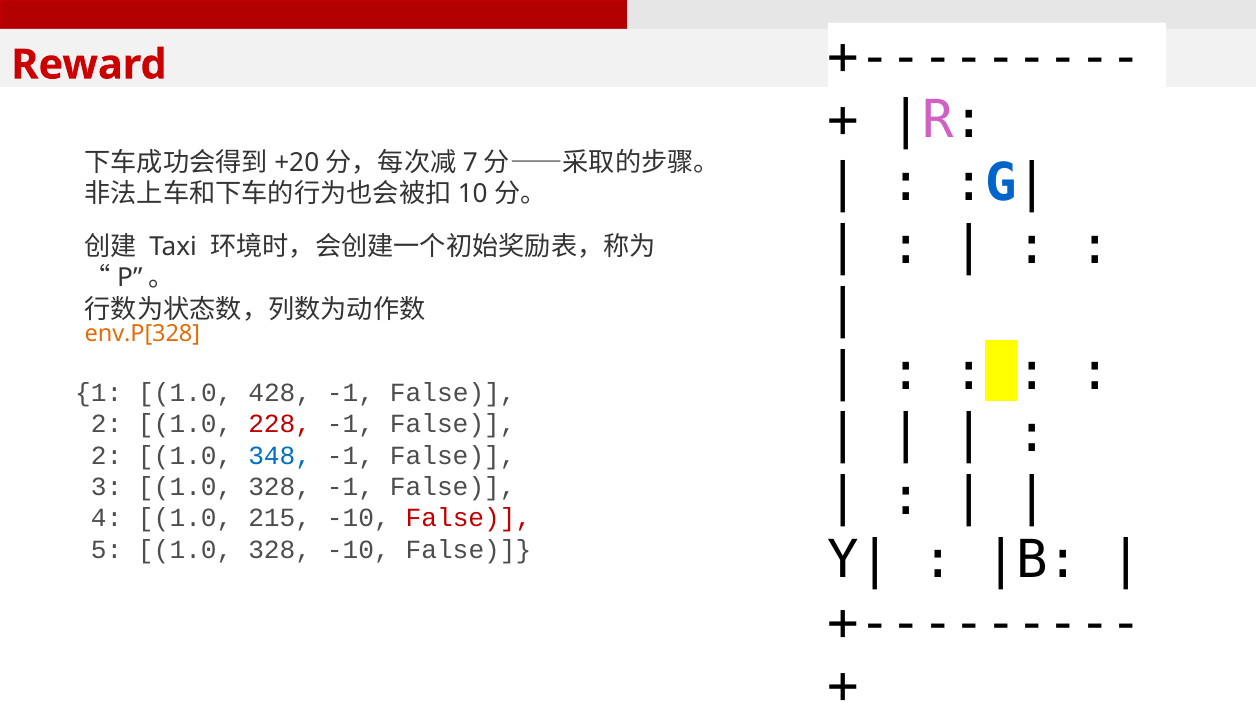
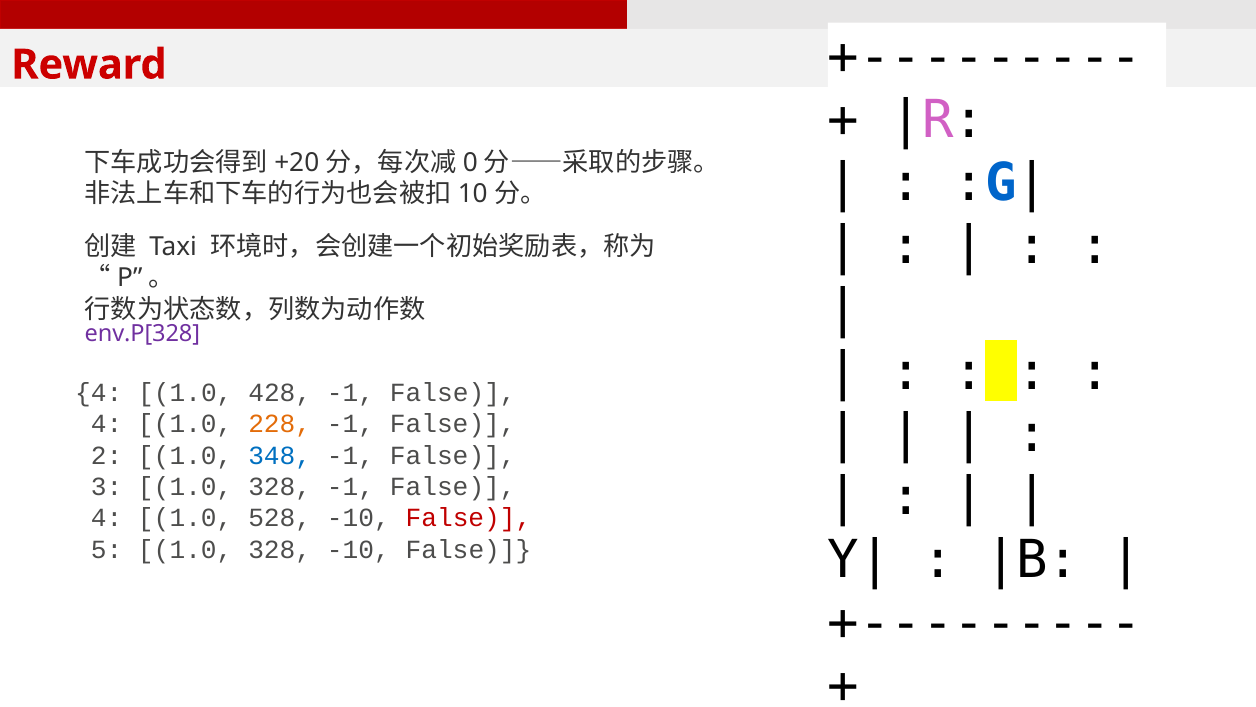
7: 7 -> 0 (470, 162)
env.P[328 colour: orange -> purple (142, 333)
1: 1 -> 4 (99, 392)
2: 2 -> 4 (107, 424)
228 colour: red -> orange (280, 424)
215: 215 -> 528 (280, 518)
